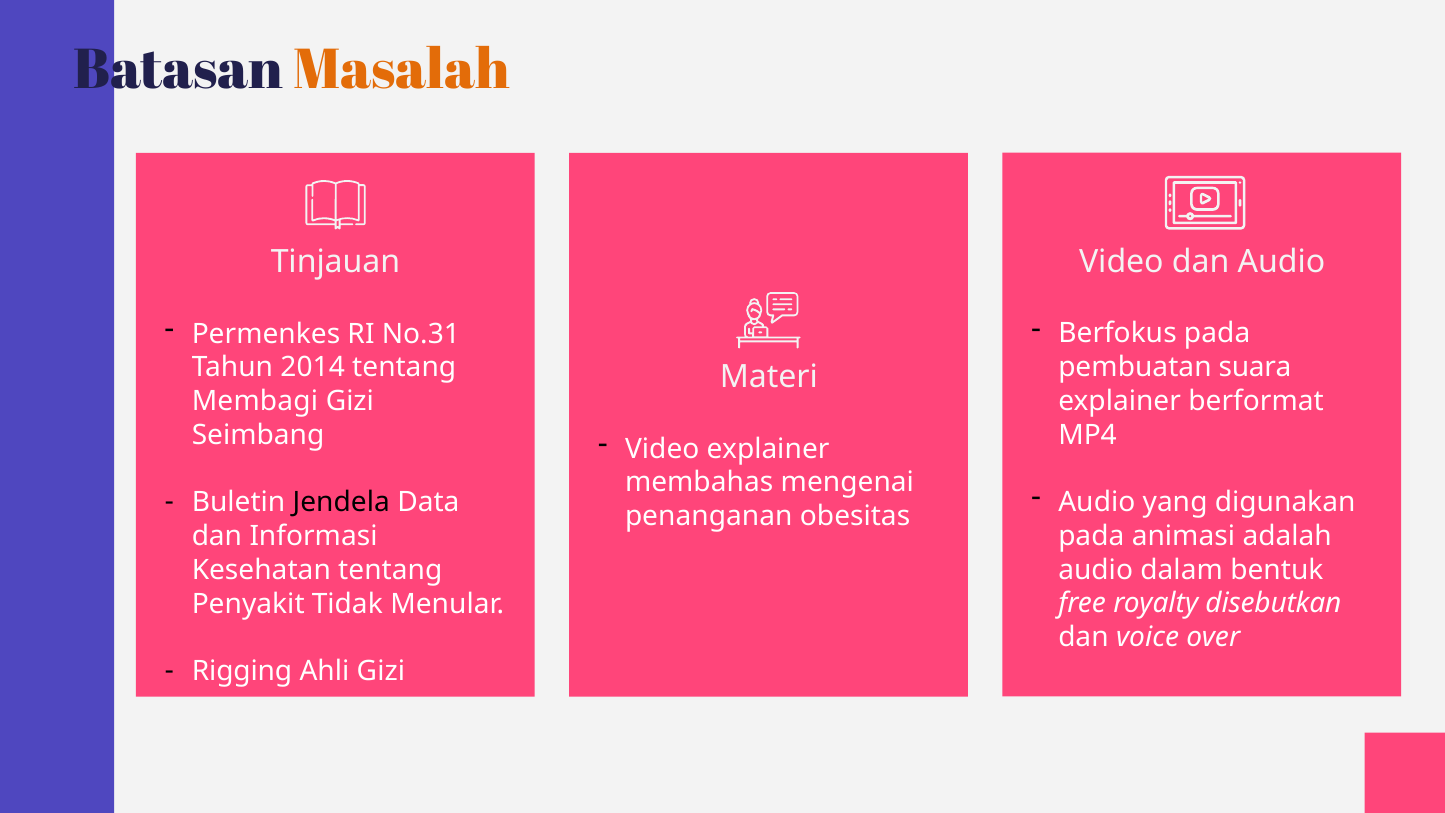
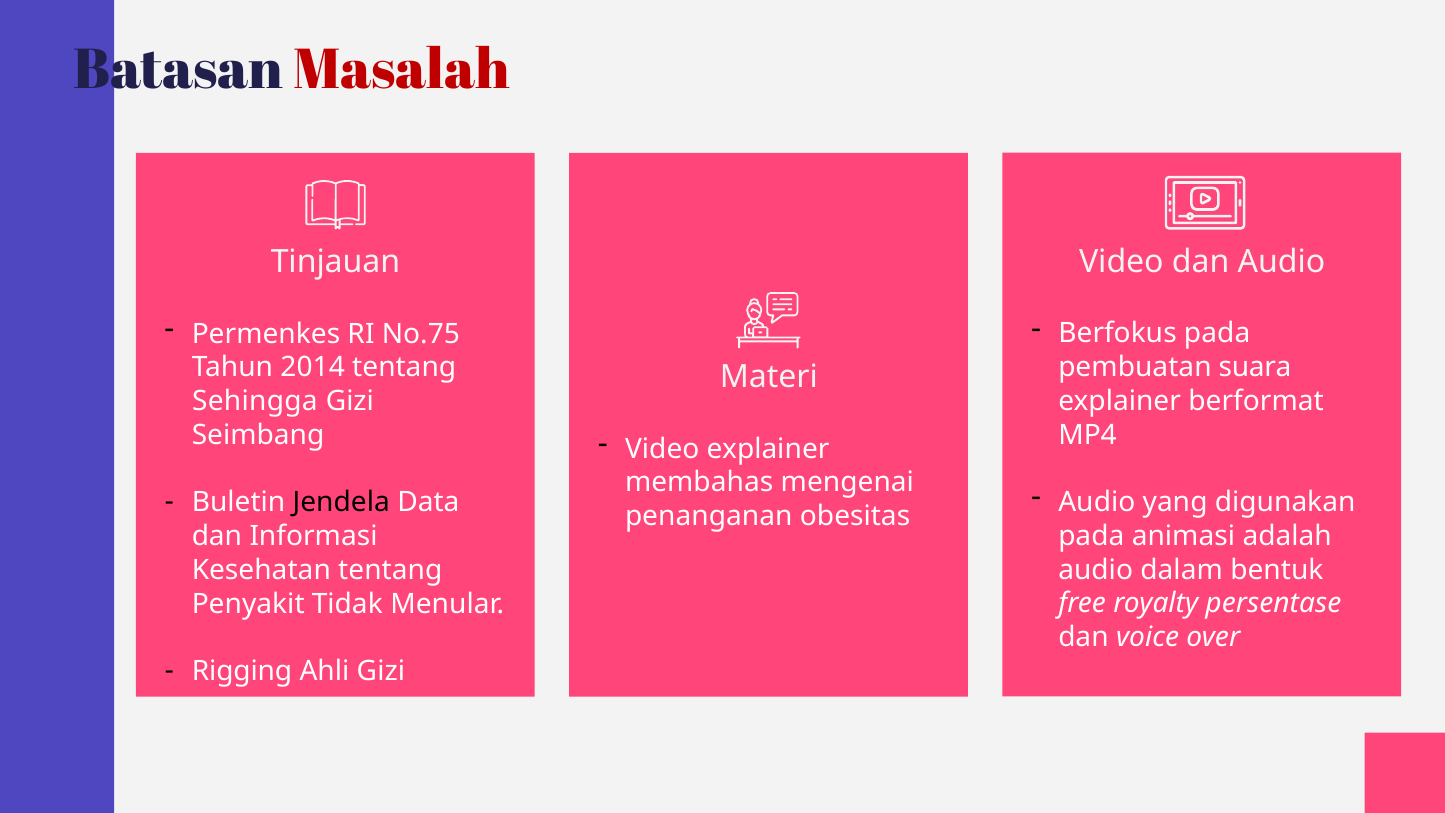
Masalah colour: orange -> red (402, 69)
No.31: No.31 -> No.75 (421, 334)
Membagi: Membagi -> Sehingga (255, 401)
disebutkan: disebutkan -> persentase (1273, 603)
